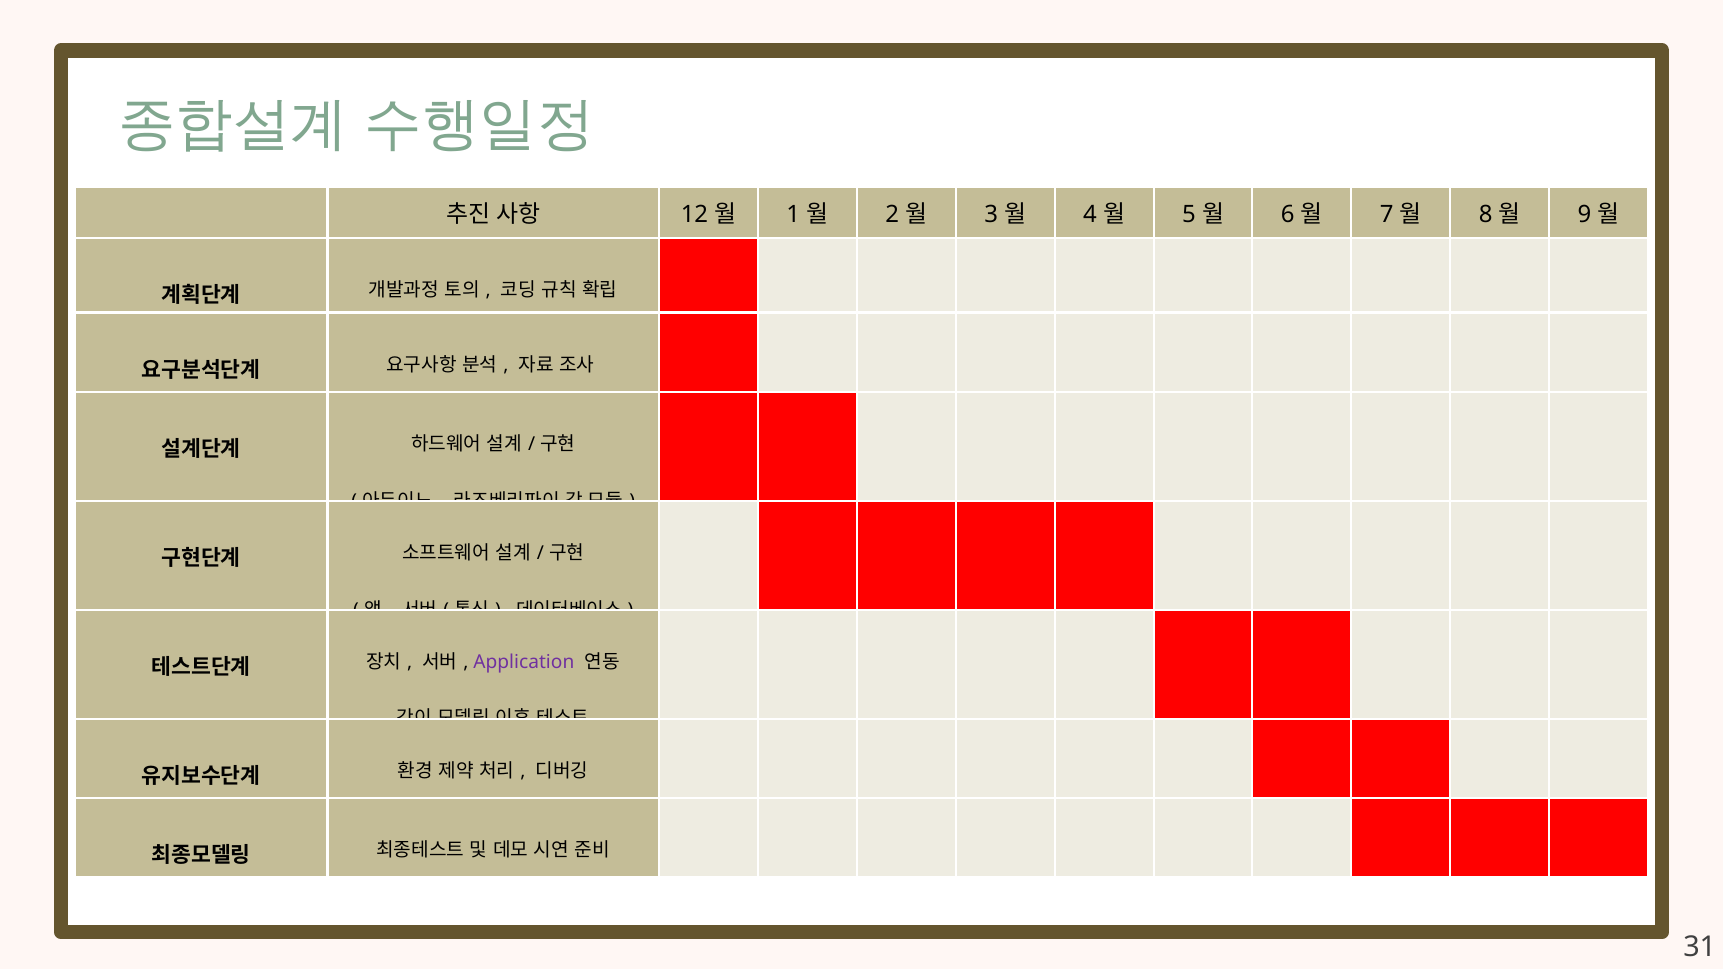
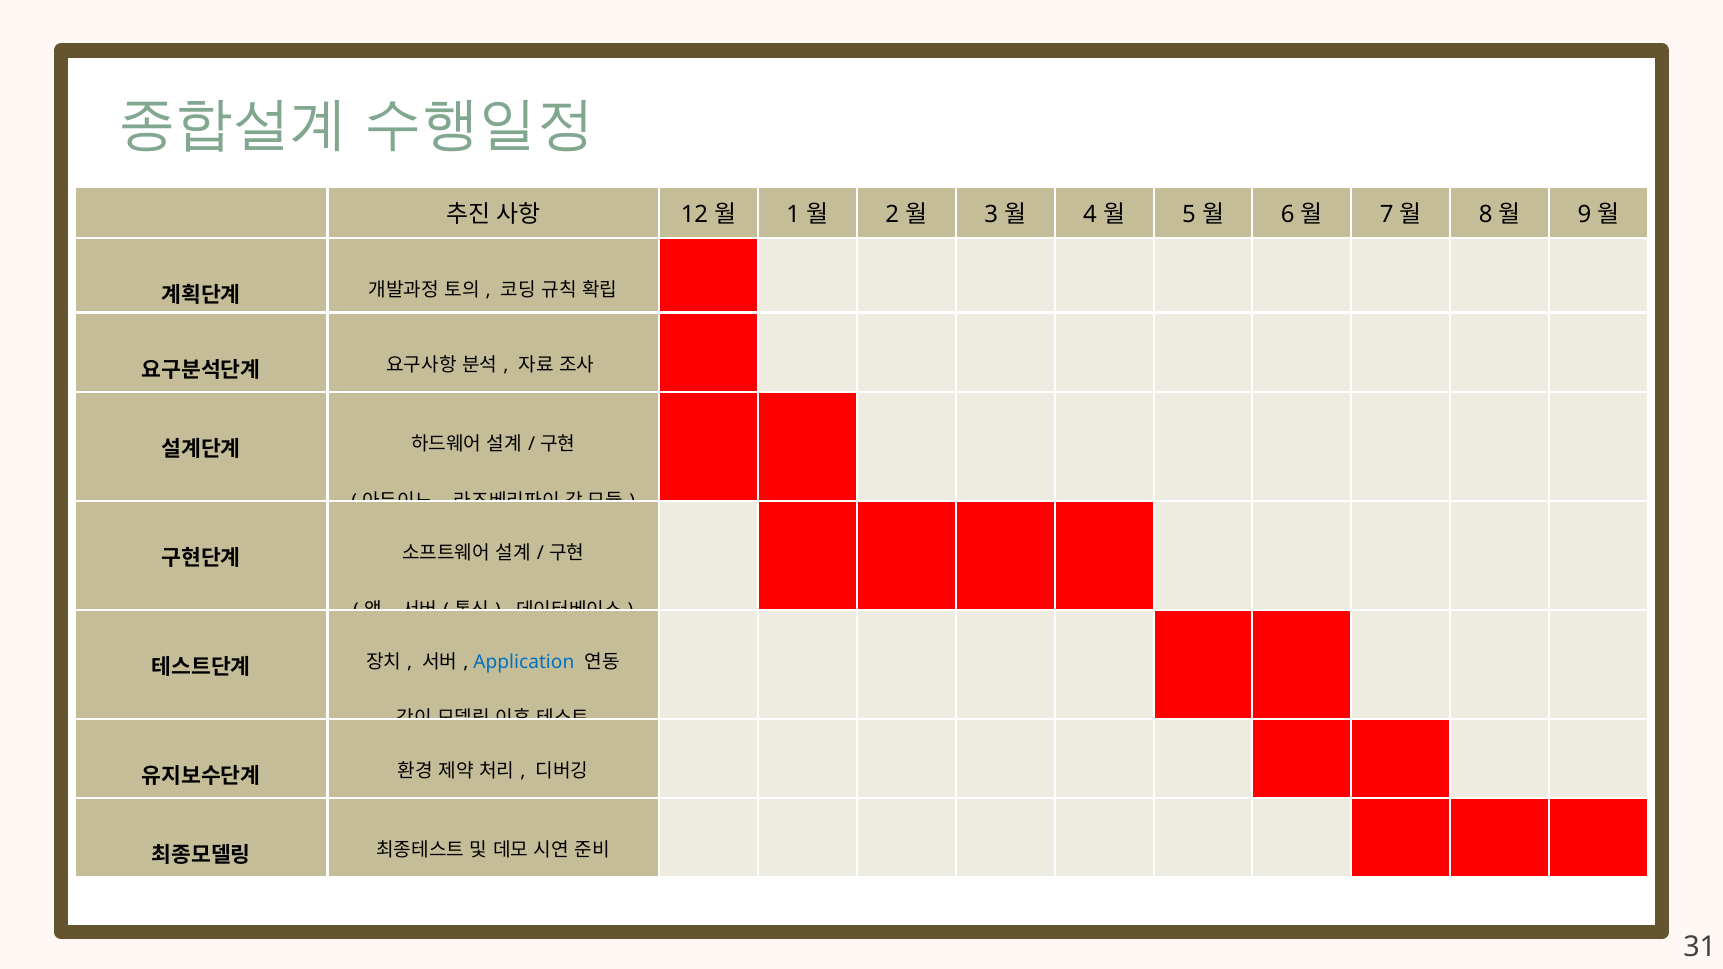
Application colour: purple -> blue (524, 663)
